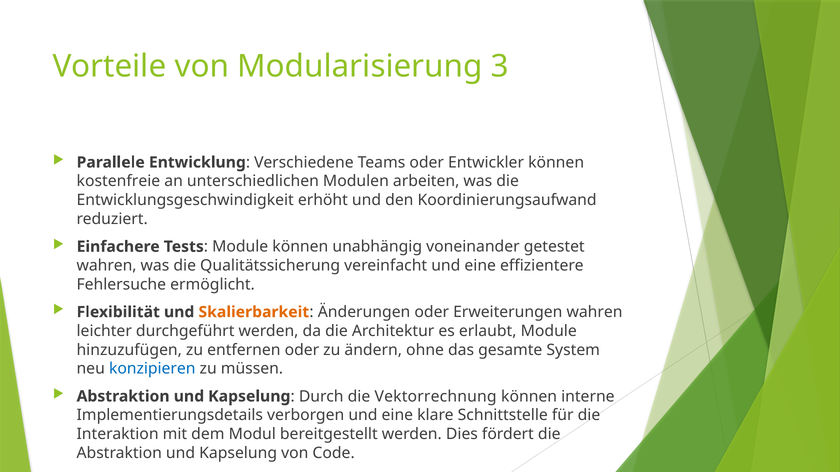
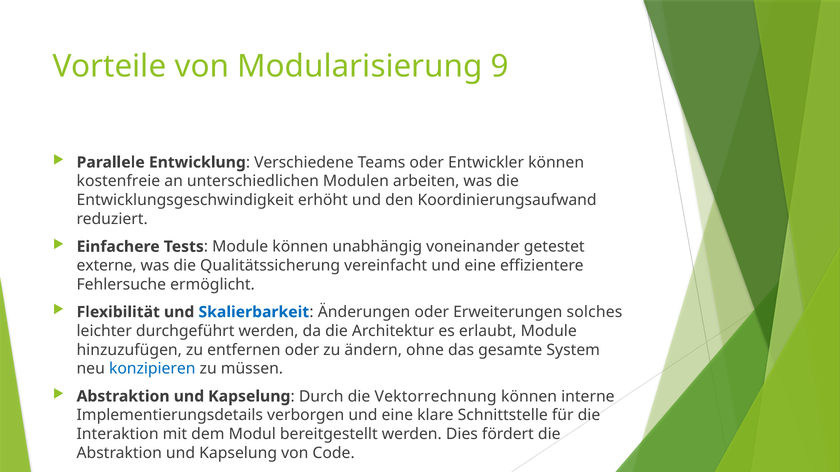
3: 3 -> 9 (500, 66)
wahren: wahren -> externe (107, 266)
Skalierbarkeit colour: orange -> blue (254, 312)
Erweiterungen wahren: wahren -> solches (594, 312)
